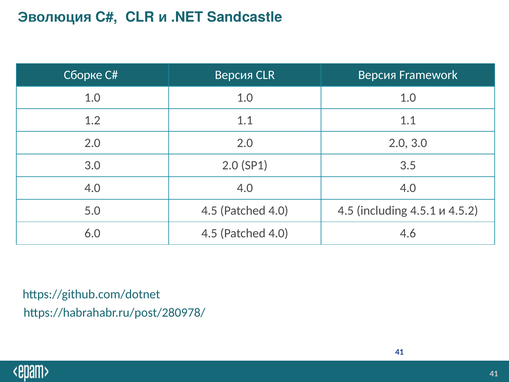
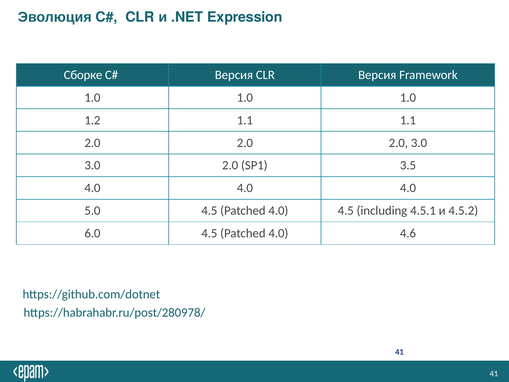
Sandcastle: Sandcastle -> Expression (245, 17)
